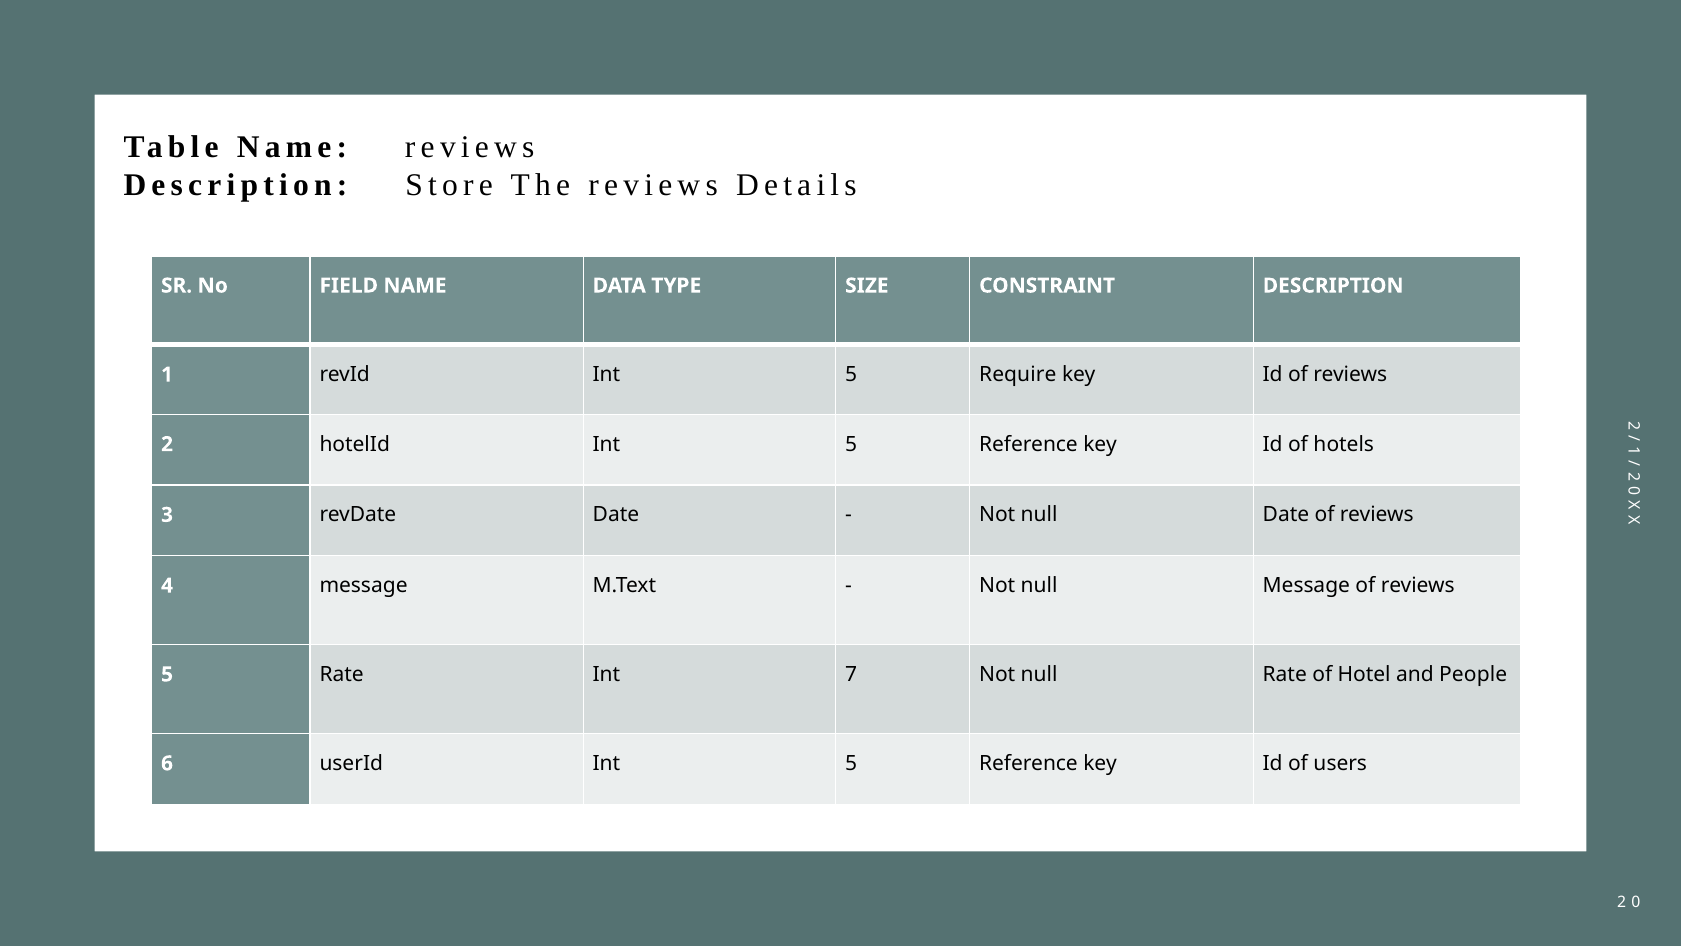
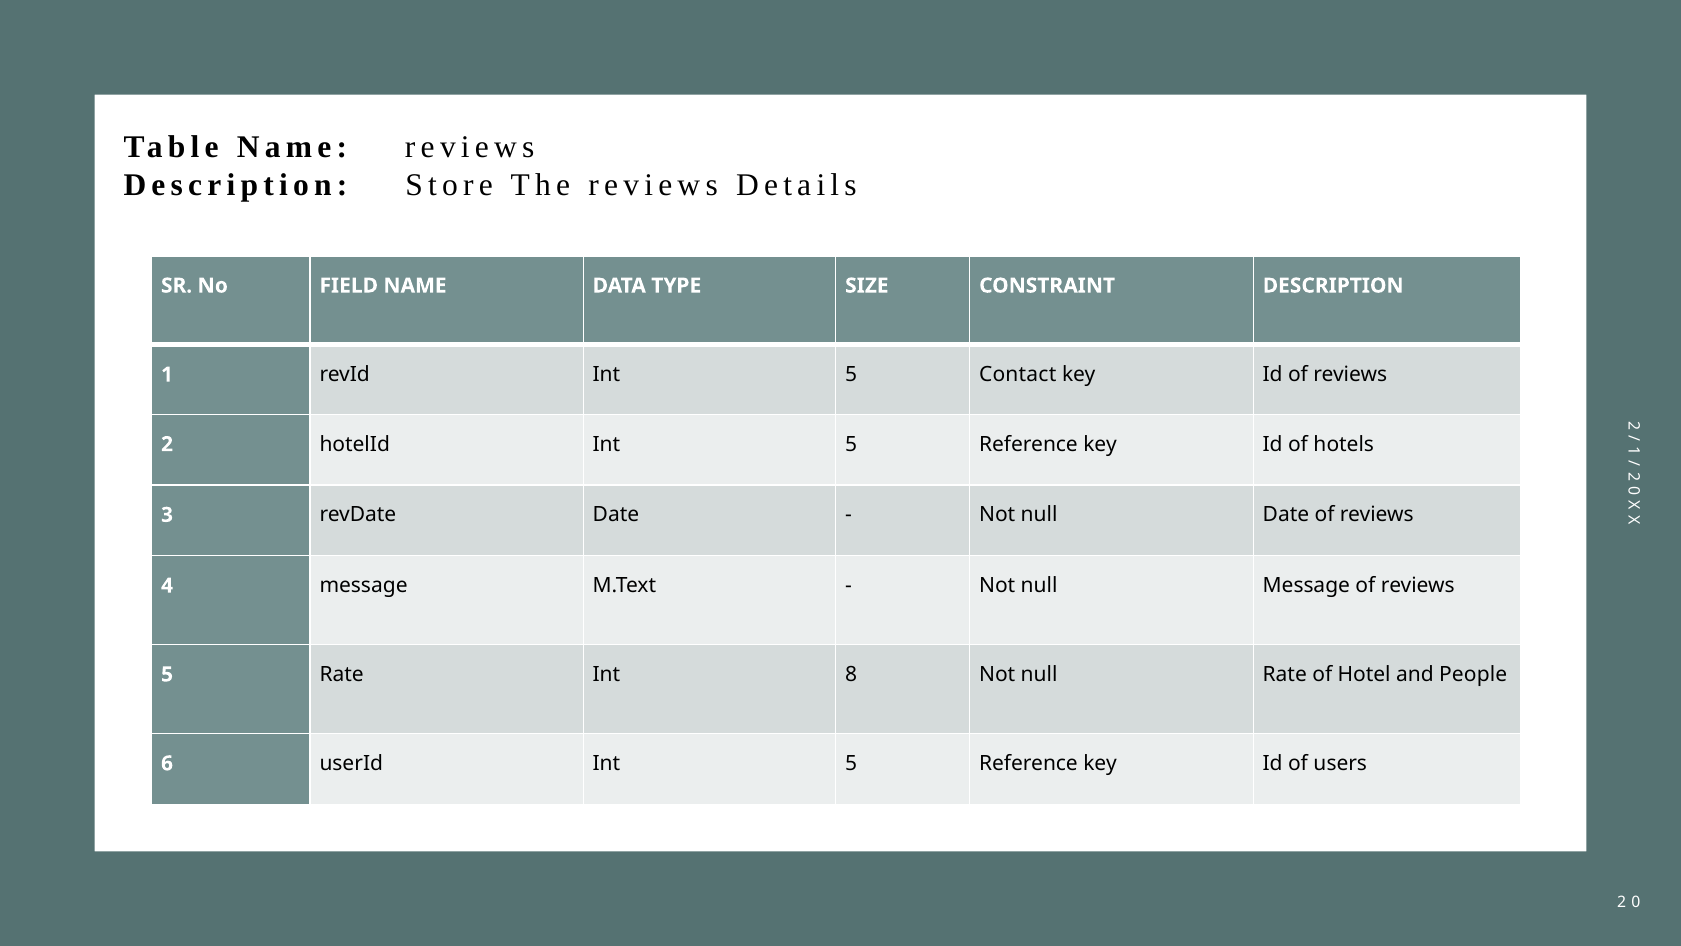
Require: Require -> Contact (1018, 374)
7: 7 -> 8 (851, 674)
